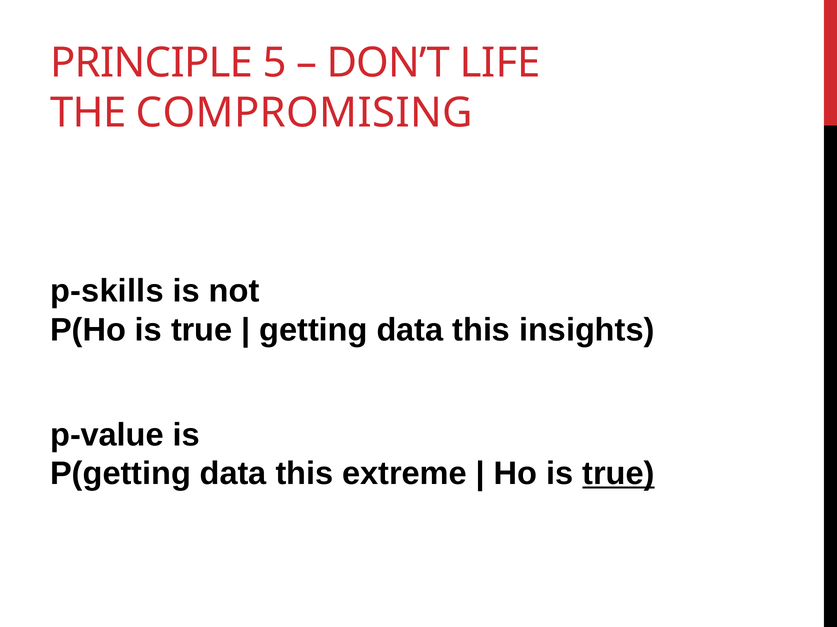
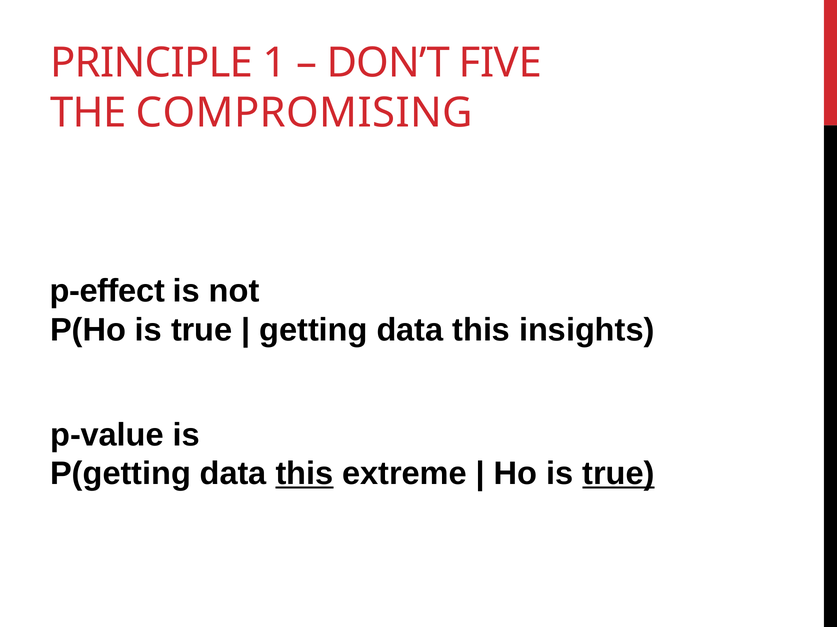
5: 5 -> 1 (275, 63)
LIFE: LIFE -> FIVE (500, 63)
p-skills: p-skills -> p-effect (107, 291)
this underline: none -> present (304, 474)
